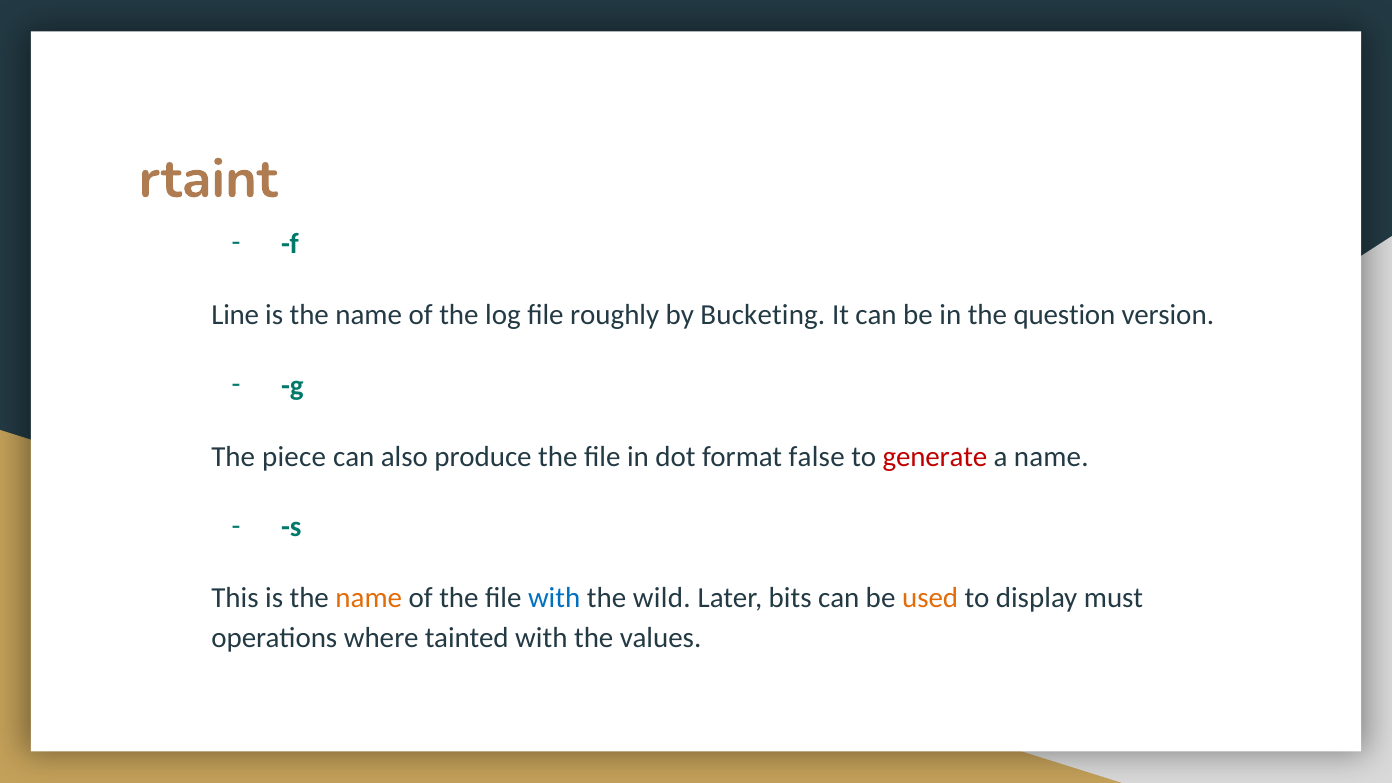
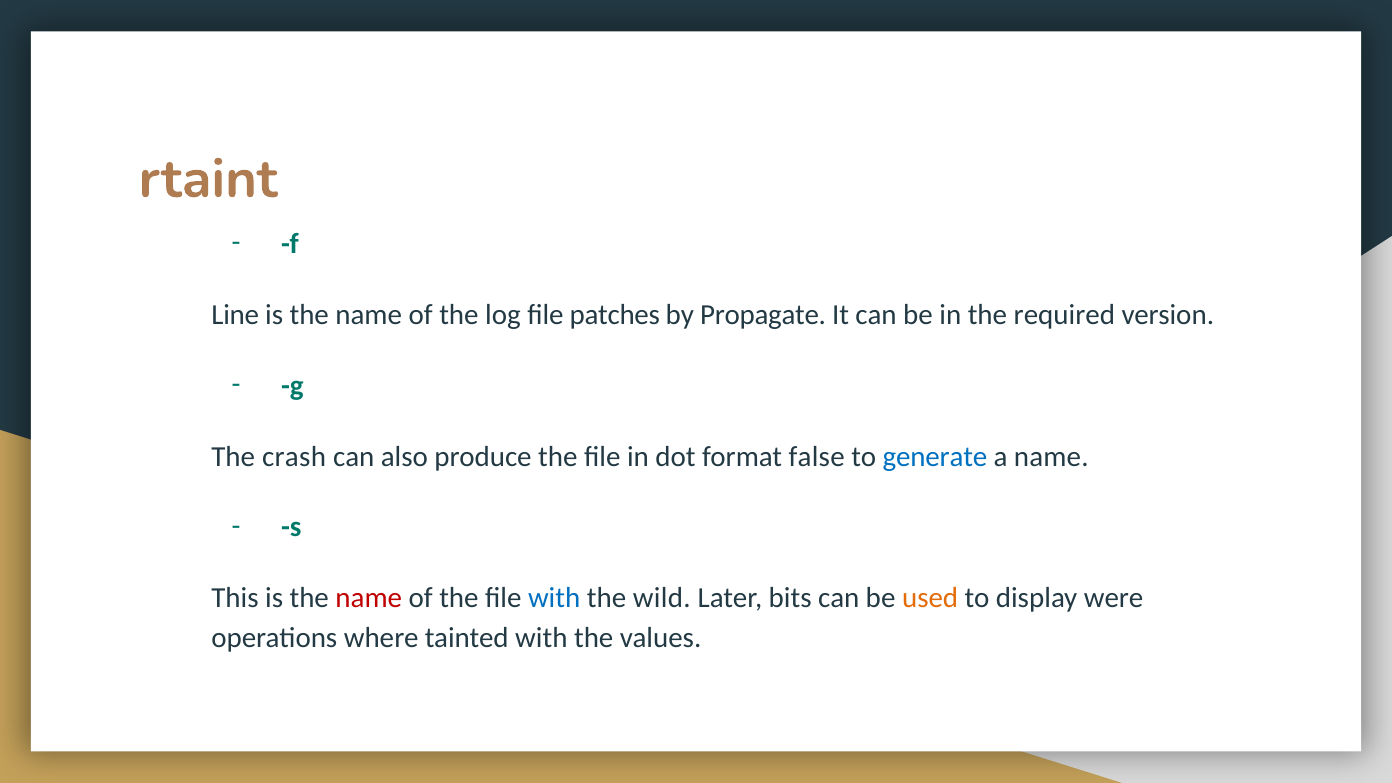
roughly: roughly -> patches (615, 315)
Bucketing: Bucketing -> Propagate (763, 315)
question: question -> required (1064, 315)
piece: piece -> crash (294, 457)
generate colour: red -> blue (935, 457)
name colour: orange -> red (369, 598)
must: must -> were (1114, 598)
